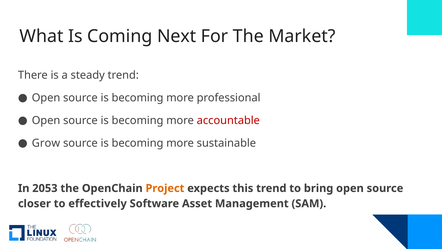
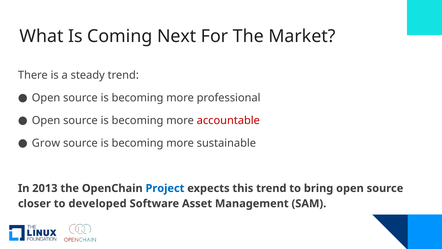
2053: 2053 -> 2013 (45, 188)
Project colour: orange -> blue (165, 188)
effectively: effectively -> developed (98, 203)
